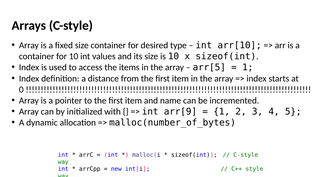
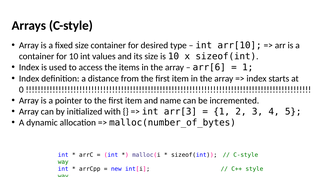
arr[5: arr[5 -> arr[6 (209, 67)
arr[9: arr[9 -> arr[3 (180, 111)
